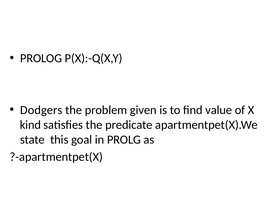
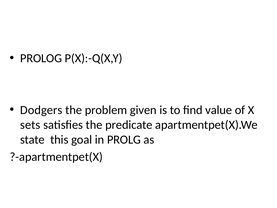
kind: kind -> sets (30, 125)
